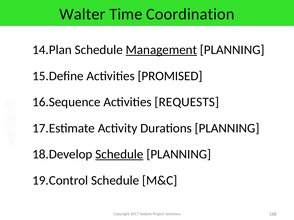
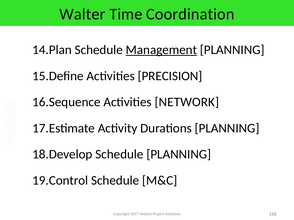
PROMISED: PROMISED -> PRECISION (170, 76)
REQUESTS: REQUESTS -> NETWORK (187, 102)
Schedule underline: present -> none (119, 155)
